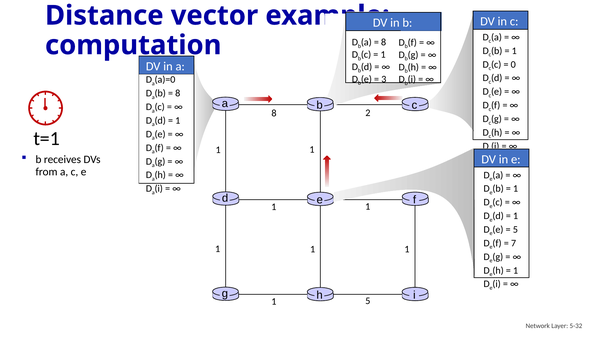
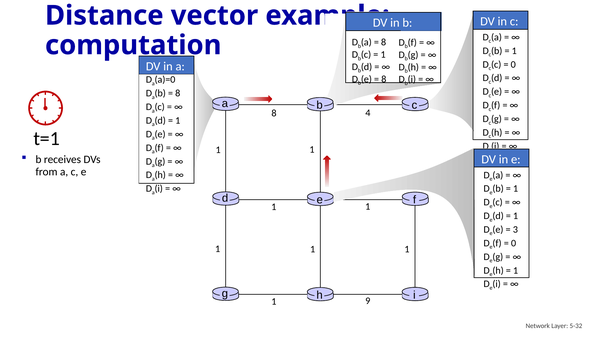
3: 3 -> 8 (384, 79)
2: 2 -> 4 (368, 113)
5: 5 -> 3 (515, 229)
7: 7 -> 0 (514, 243)
1 5: 5 -> 9 (368, 300)
